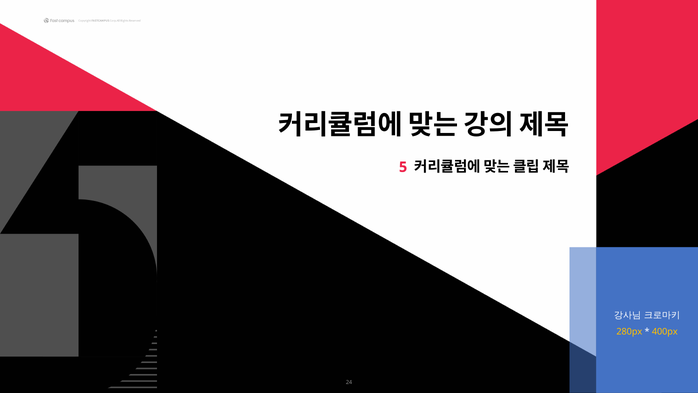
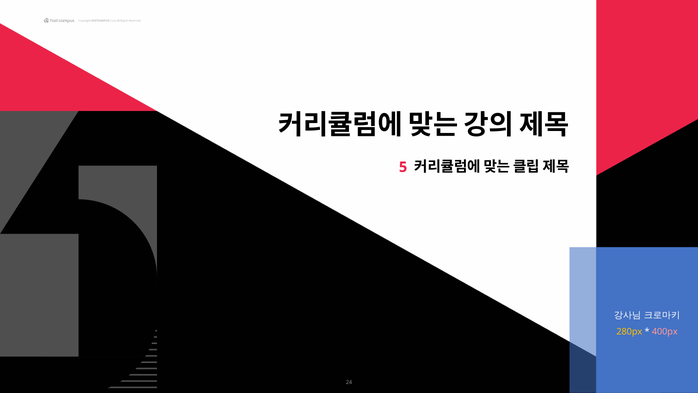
400px colour: yellow -> pink (665, 331)
